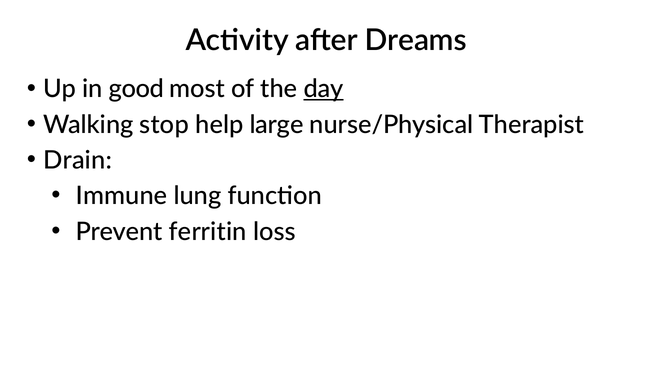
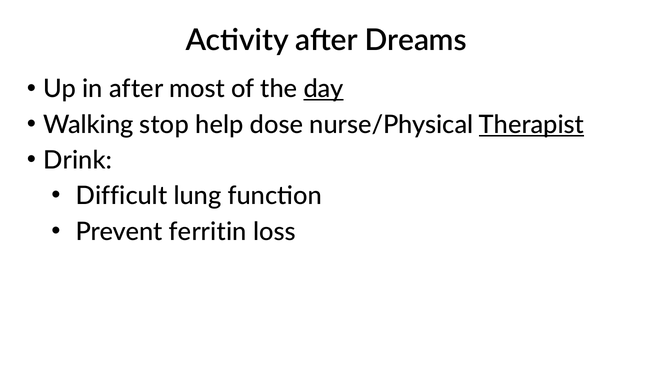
in good: good -> after (136, 89)
large: large -> dose (276, 125)
Therapist underline: none -> present (531, 125)
Drain: Drain -> Drink (78, 160)
Immune: Immune -> Difficult (122, 196)
